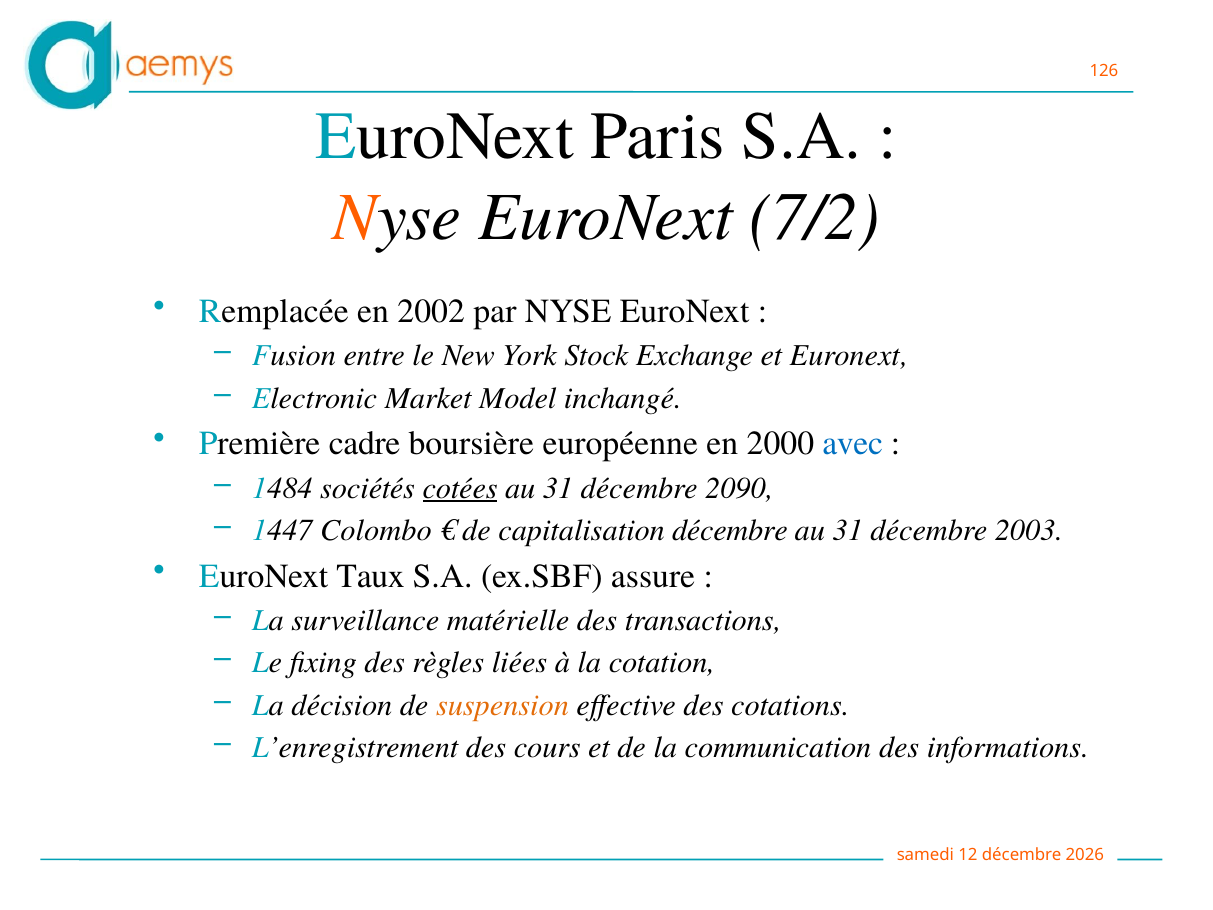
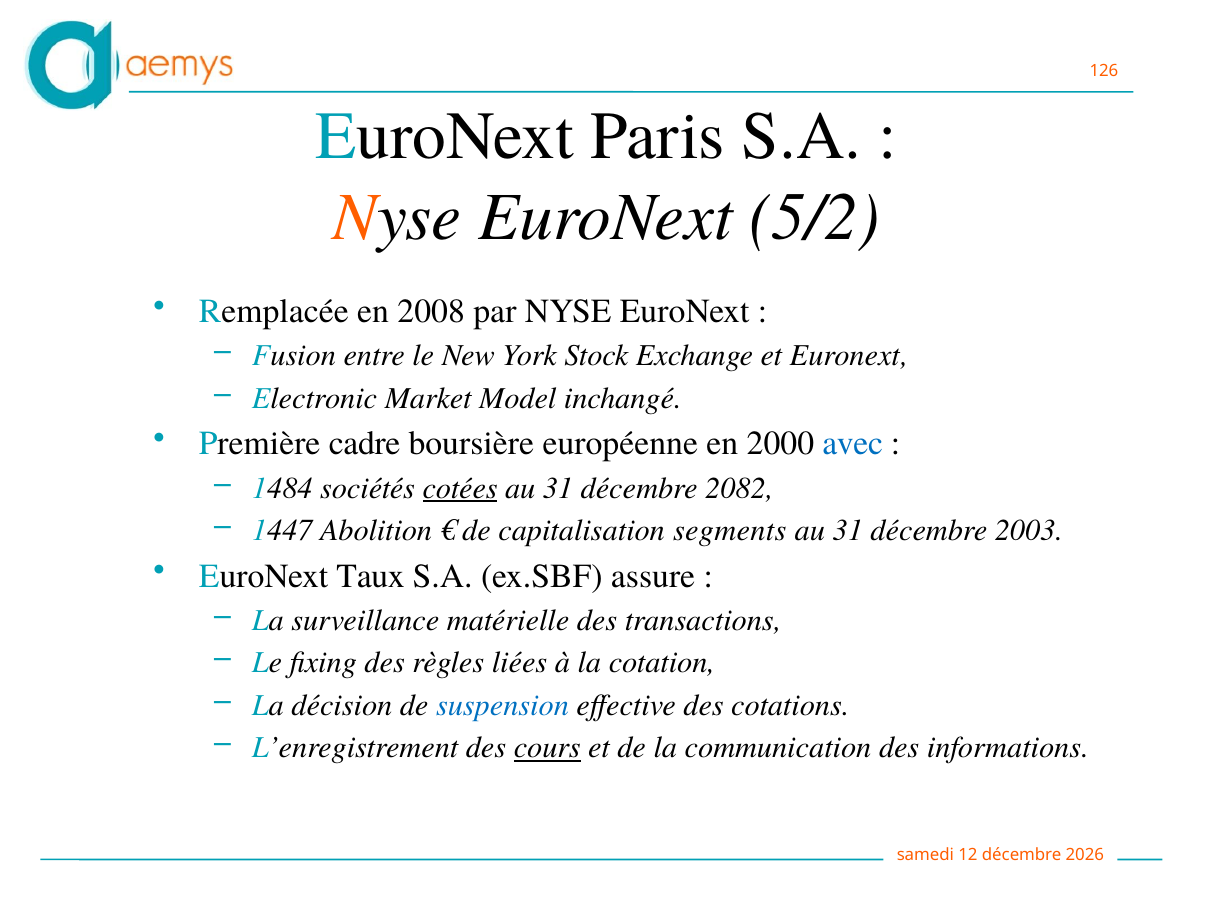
7/2: 7/2 -> 5/2 (815, 217)
2002: 2002 -> 2008 (431, 312)
2090: 2090 -> 2082 (739, 488)
Colombo: Colombo -> Abolition (376, 530)
capitalisation décembre: décembre -> segments (730, 530)
suspension colour: orange -> blue (503, 705)
cours underline: none -> present (547, 747)
